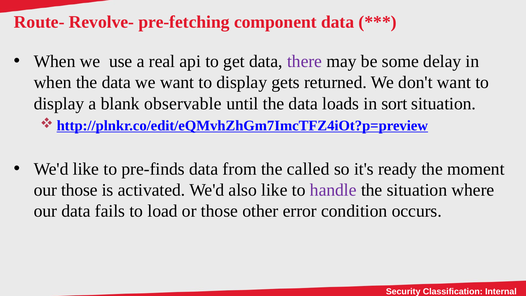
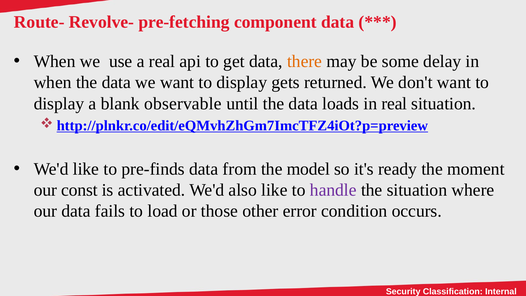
there colour: purple -> orange (305, 61)
in sort: sort -> real (394, 104)
called: called -> model (308, 169)
our those: those -> const (79, 190)
